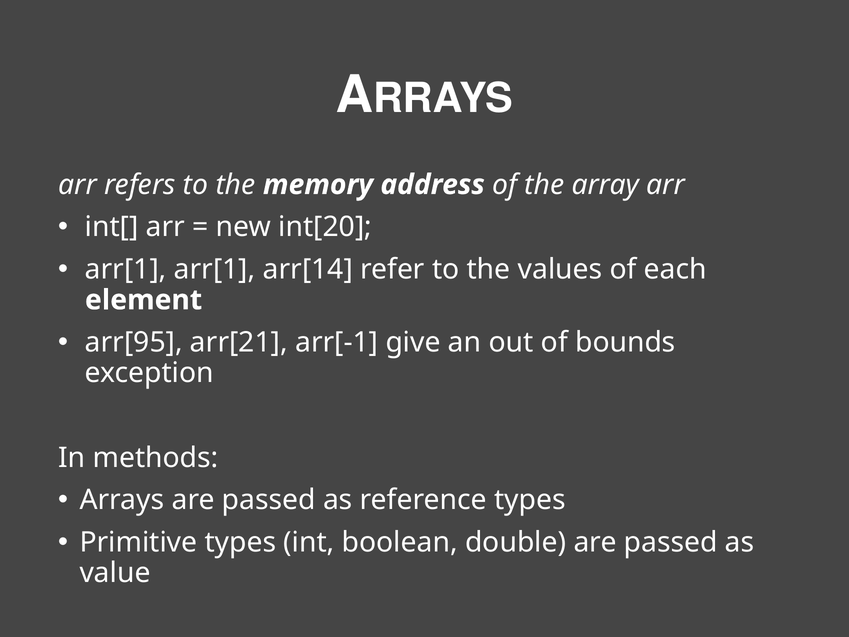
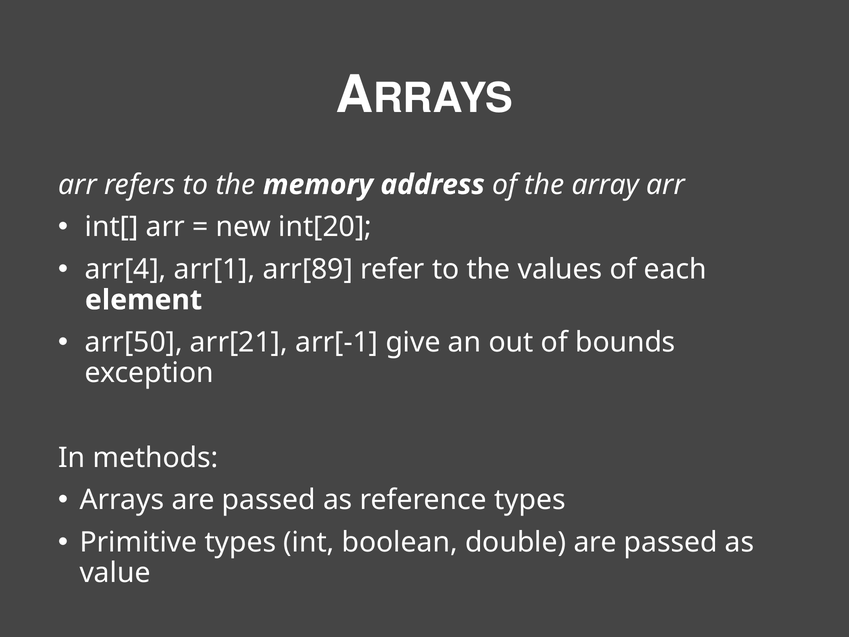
arr[1: arr[1 -> arr[4 (126, 269)
arr[14: arr[14 -> arr[89 (308, 269)
arr[95: arr[95 -> arr[50 (134, 342)
